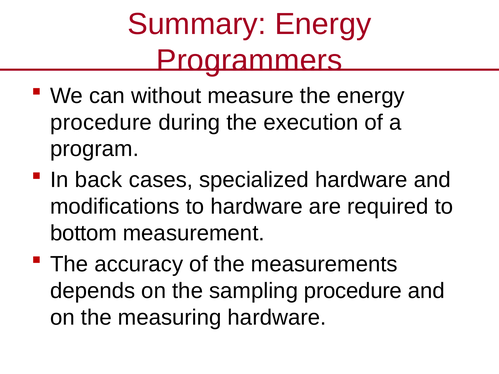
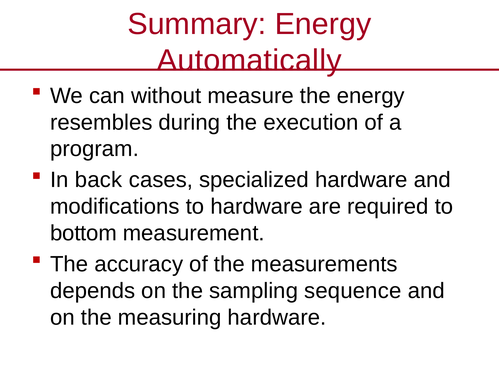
Programmers: Programmers -> Automatically (249, 61)
procedure: procedure -> resembles (101, 122)
sampling procedure: procedure -> sequence (353, 291)
